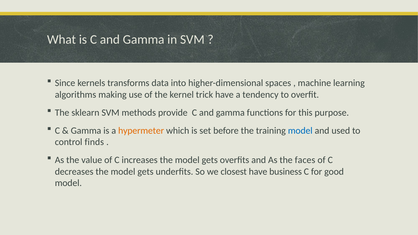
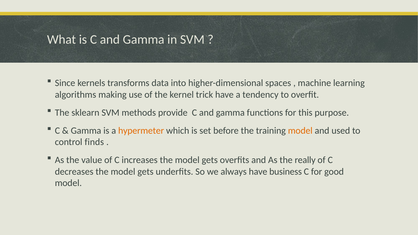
model colour: blue -> orange (300, 131)
faces: faces -> really (305, 160)
closest: closest -> always (234, 172)
